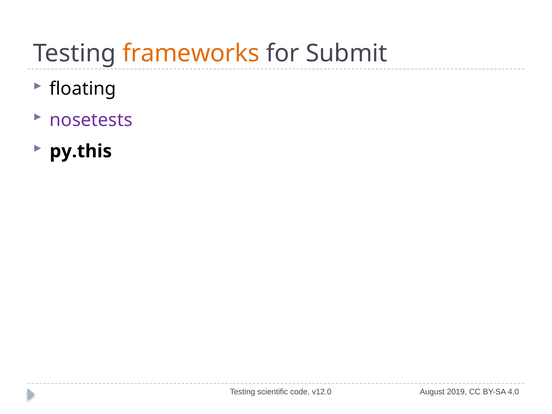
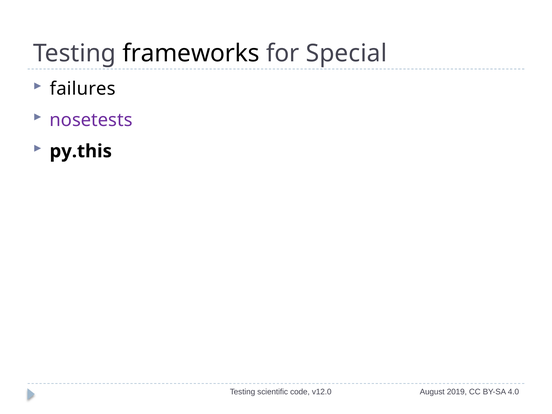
frameworks colour: orange -> black (191, 53)
Submit: Submit -> Special (346, 53)
floating: floating -> failures (83, 89)
